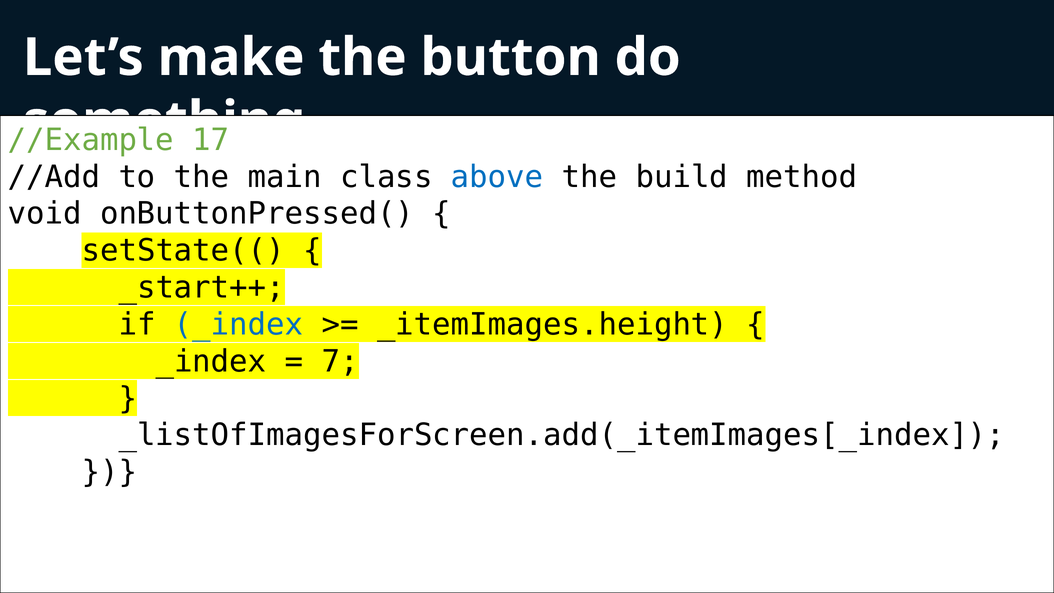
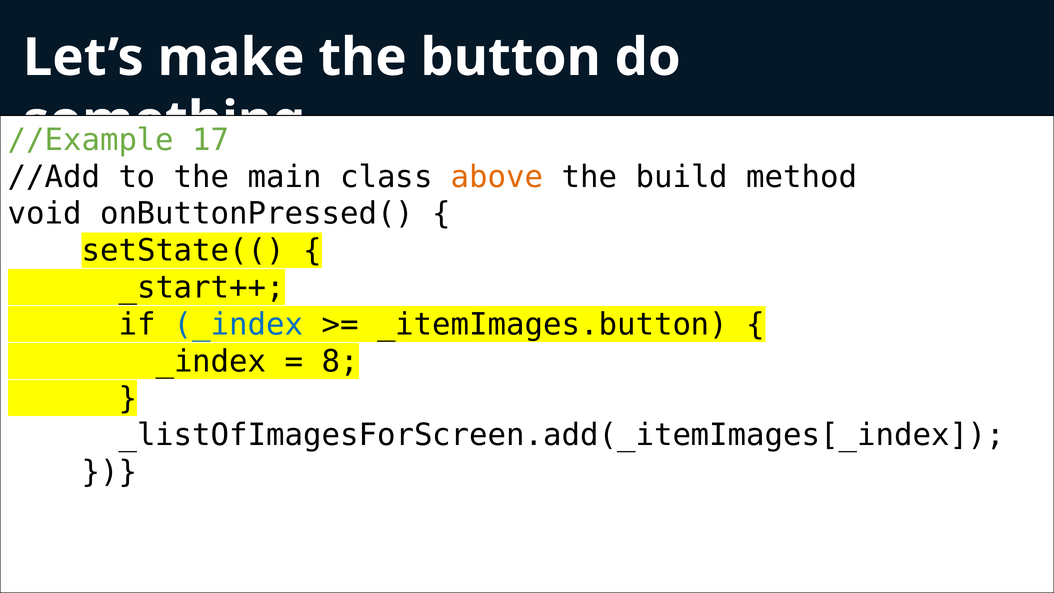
above colour: blue -> orange (497, 177)
_itemImages.height: _itemImages.height -> _itemImages.button (552, 324)
7: 7 -> 8 (340, 361)
